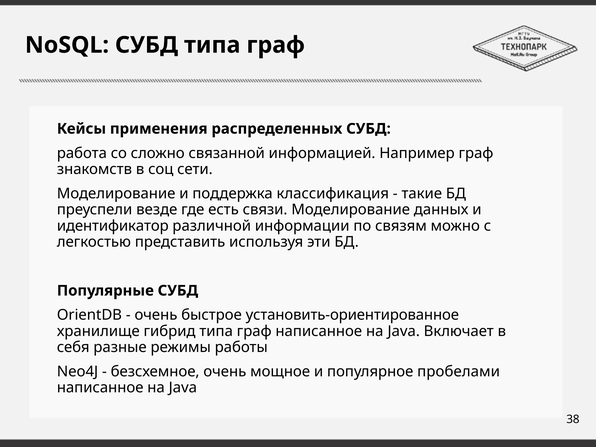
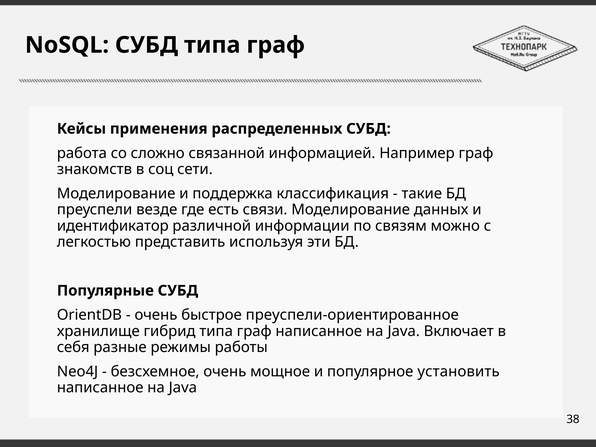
установить-ориентированное: установить-ориентированное -> преуспели-ориентированное (352, 315)
пробелами: пробелами -> установить (459, 372)
